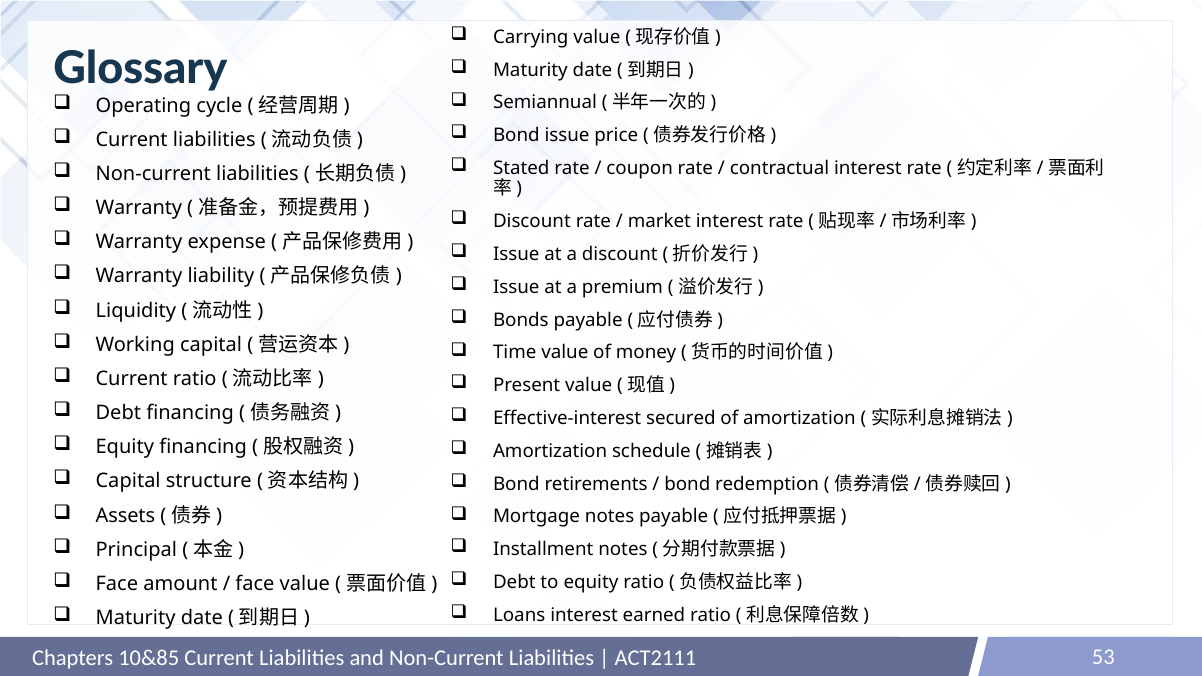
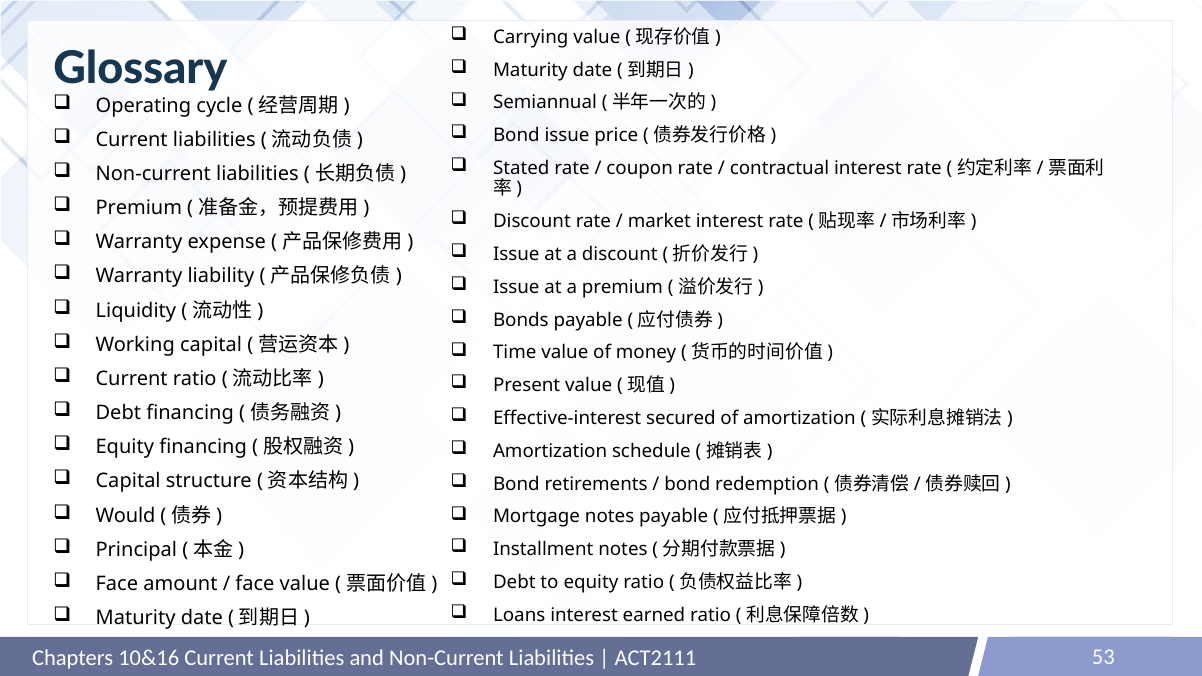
Warranty: Warranty -> Premium (139, 208)
Assets: Assets -> Would (125, 516)
10&85: 10&85 -> 10&16 (149, 658)
